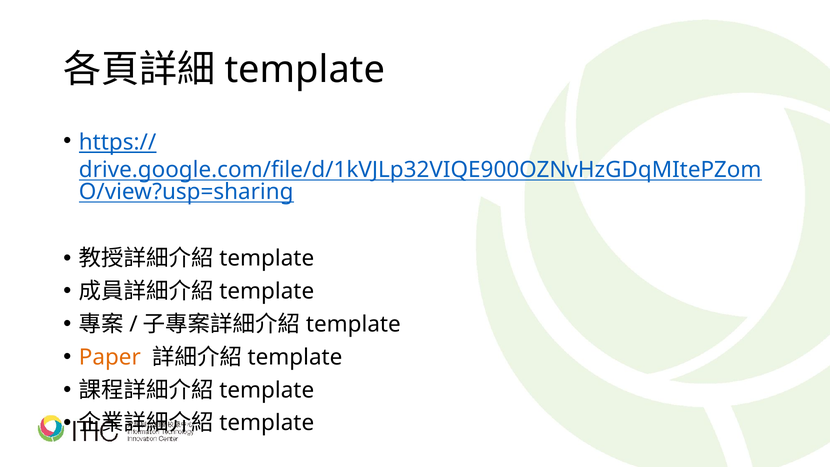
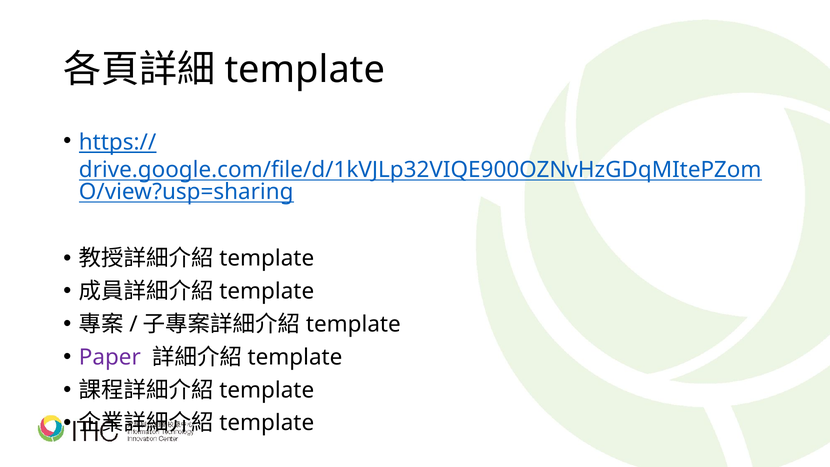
Paper colour: orange -> purple (110, 357)
